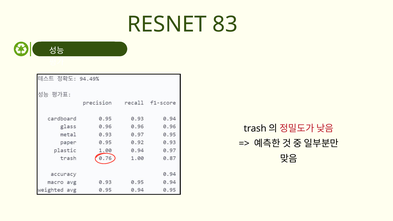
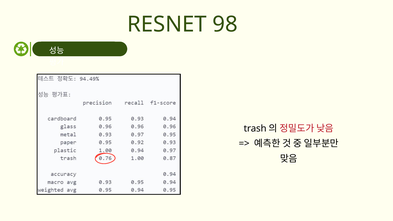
83: 83 -> 98 (225, 24)
